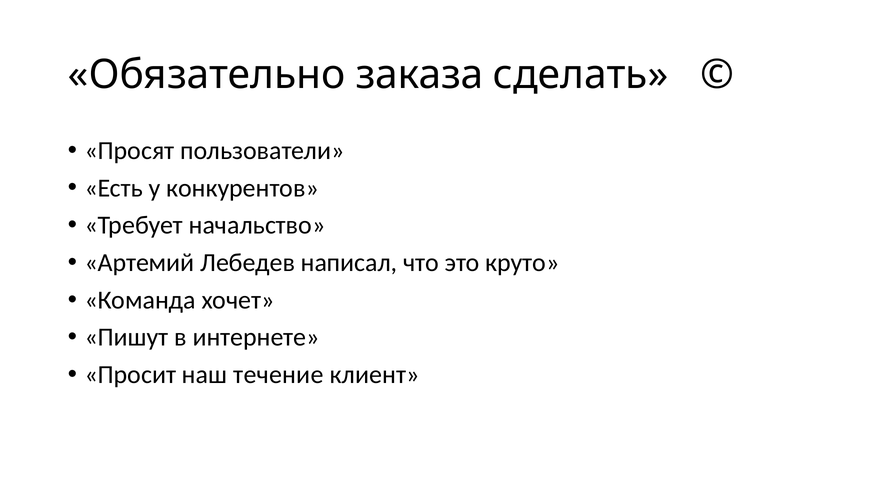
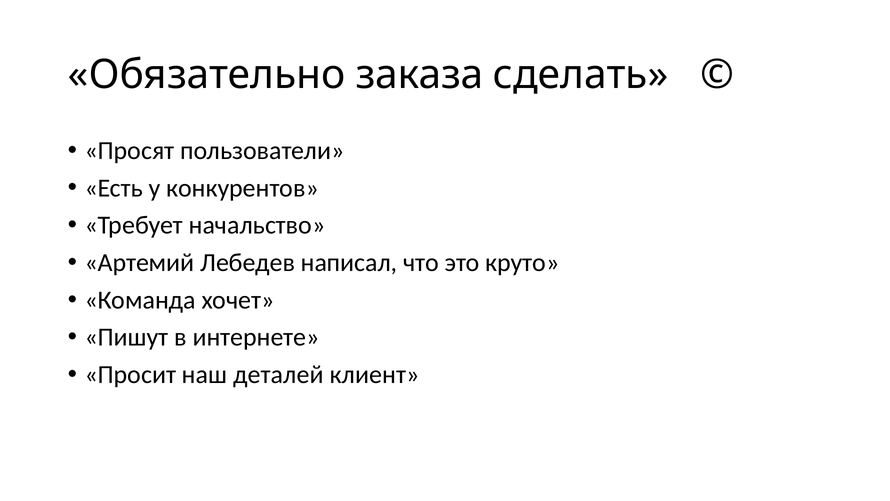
течение: течение -> деталей (278, 374)
